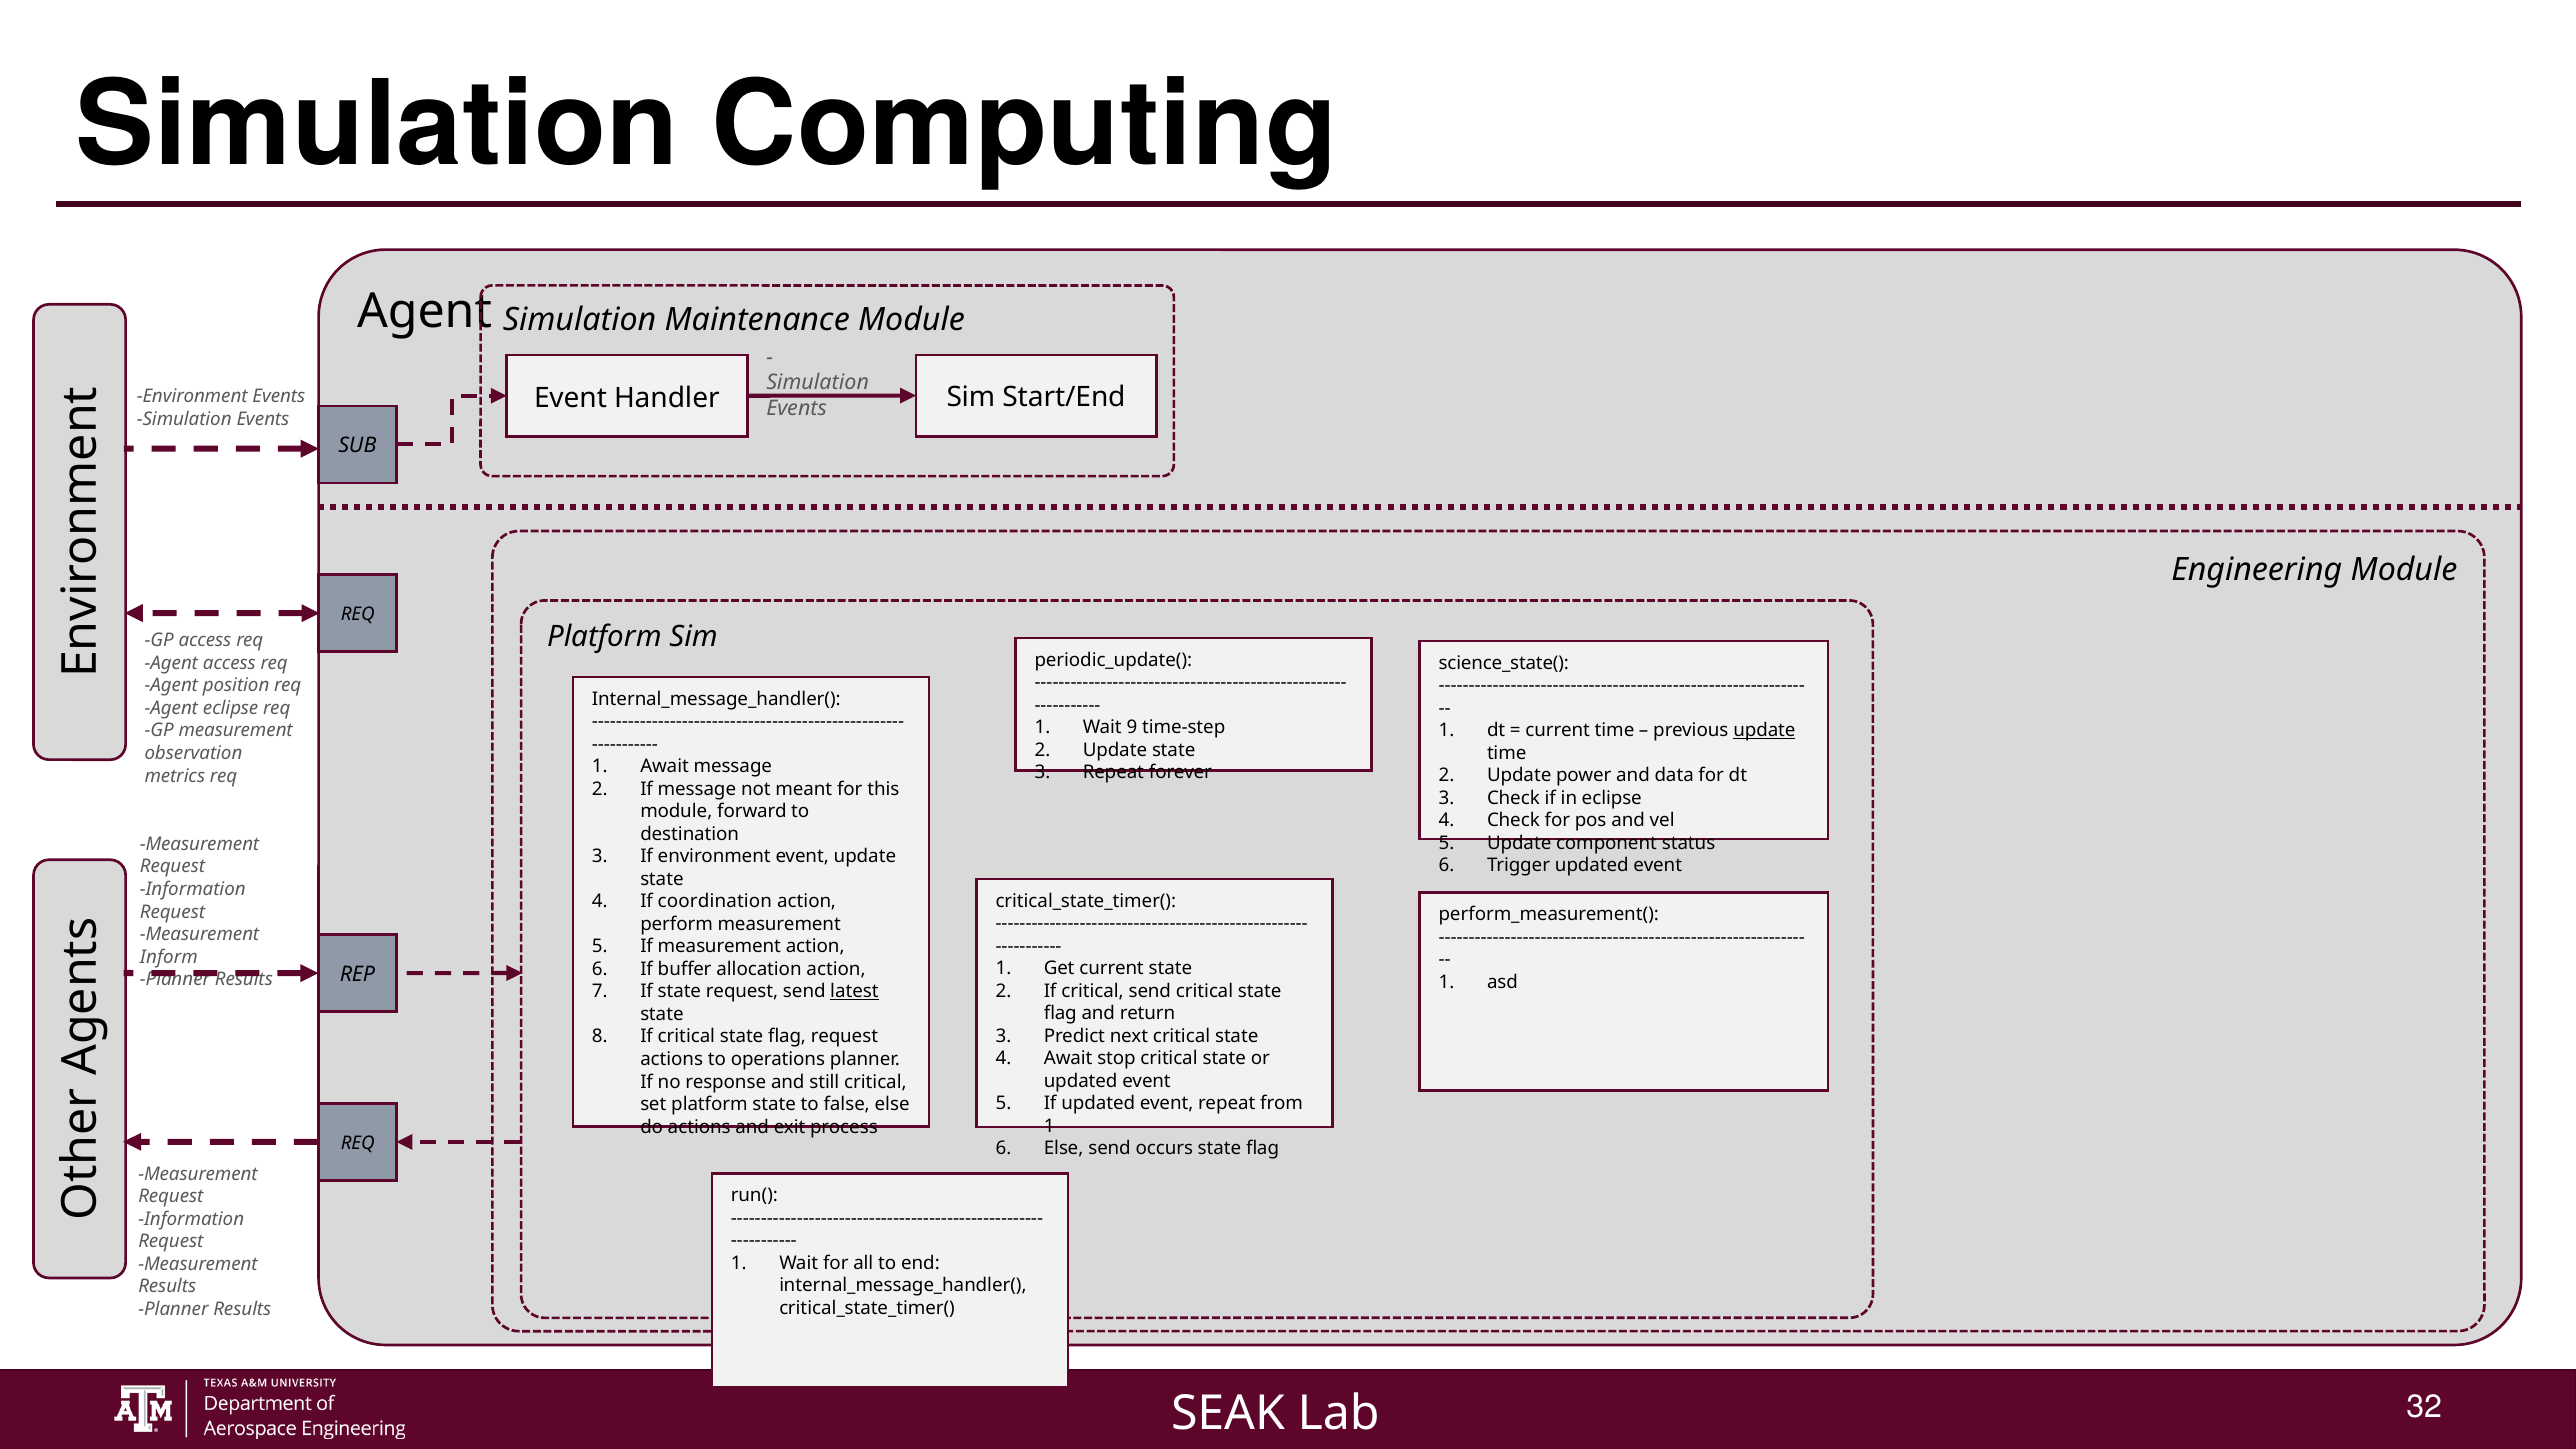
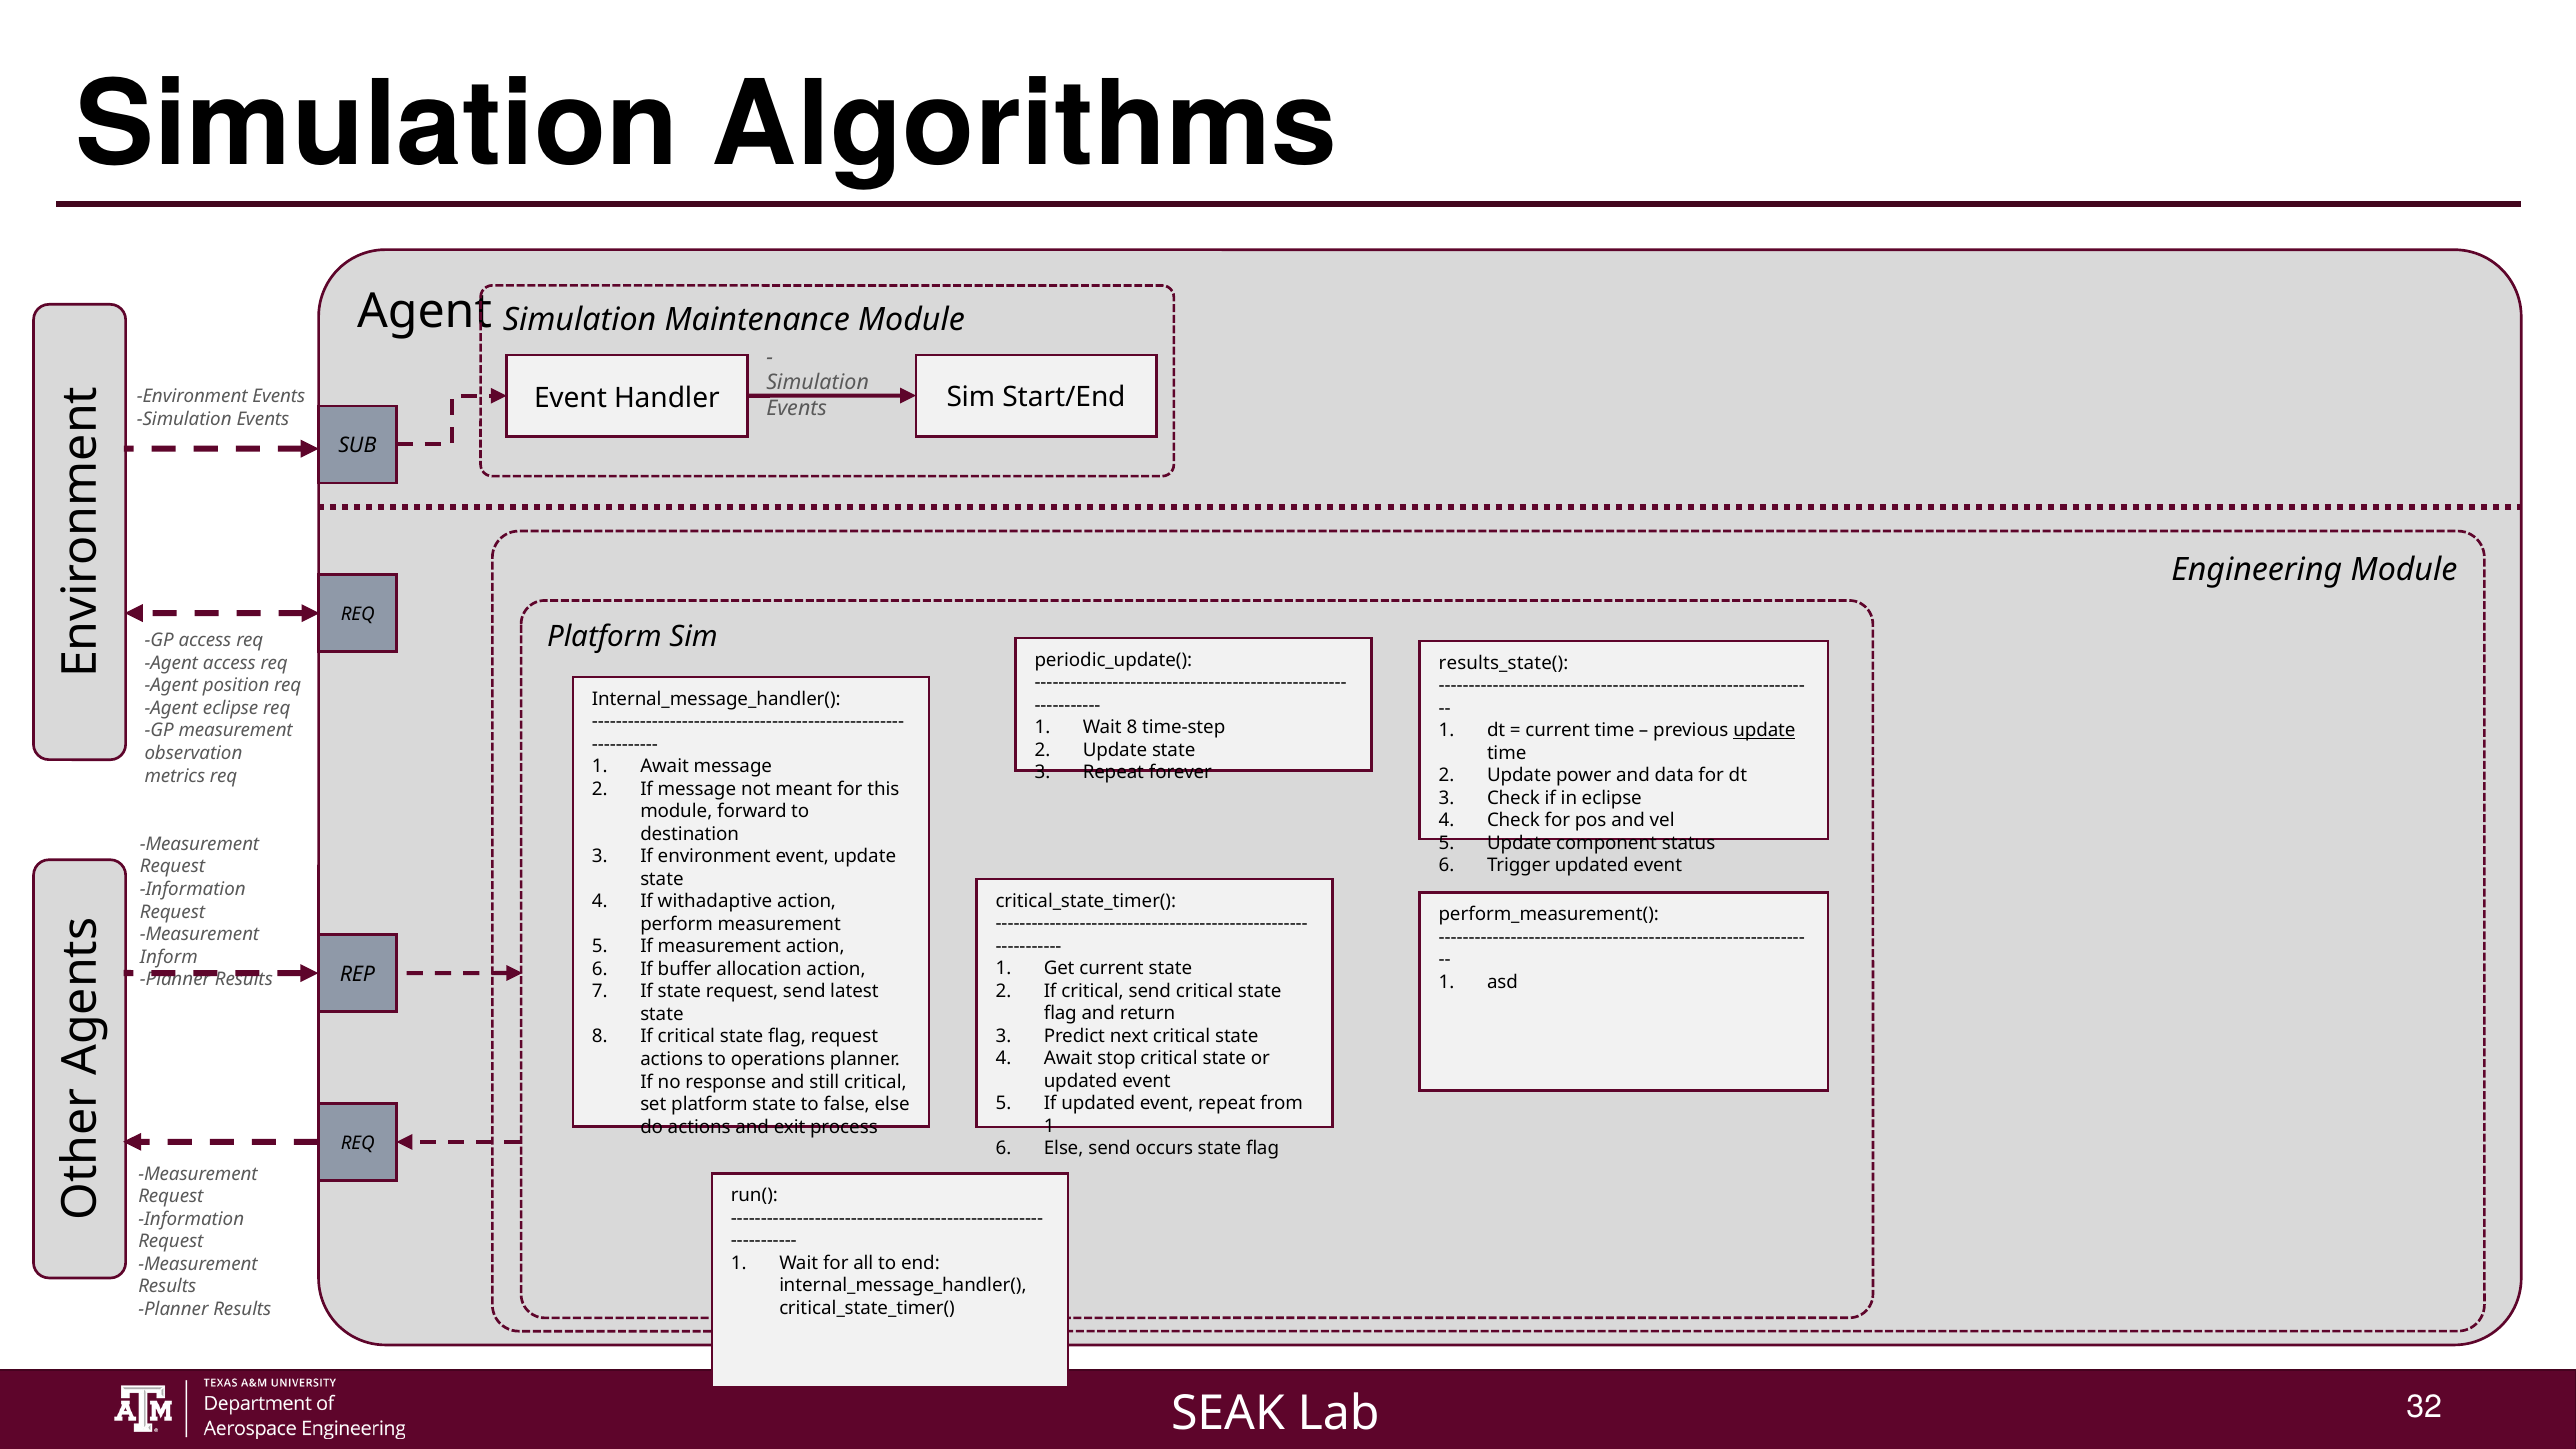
Computing: Computing -> Algorithms (1025, 126)
science_state(: science_state( -> results_state( (1504, 663)
Wait 9: 9 -> 8 (1132, 728)
coordination: coordination -> withadaptive (715, 902)
latest underline: present -> none (854, 992)
